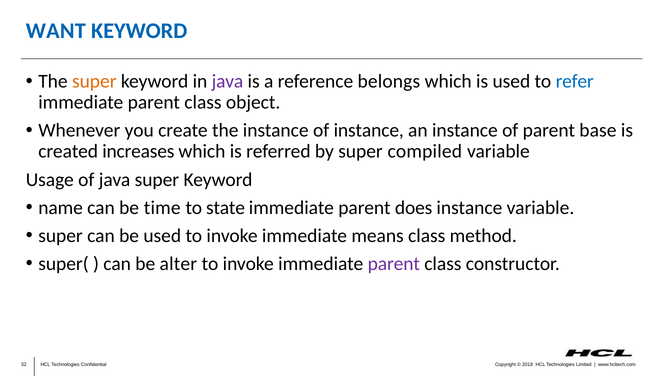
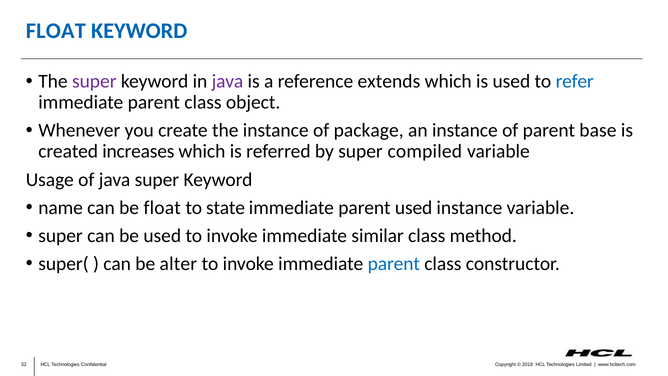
WANT: WANT -> FLOAT (56, 31)
super colour: orange -> purple (94, 81)
belongs: belongs -> extends (389, 81)
of instance: instance -> package (369, 130)
be time: time -> float (162, 207)
parent does: does -> used (414, 207)
means: means -> similar (378, 235)
parent colour: purple -> blue (394, 263)
